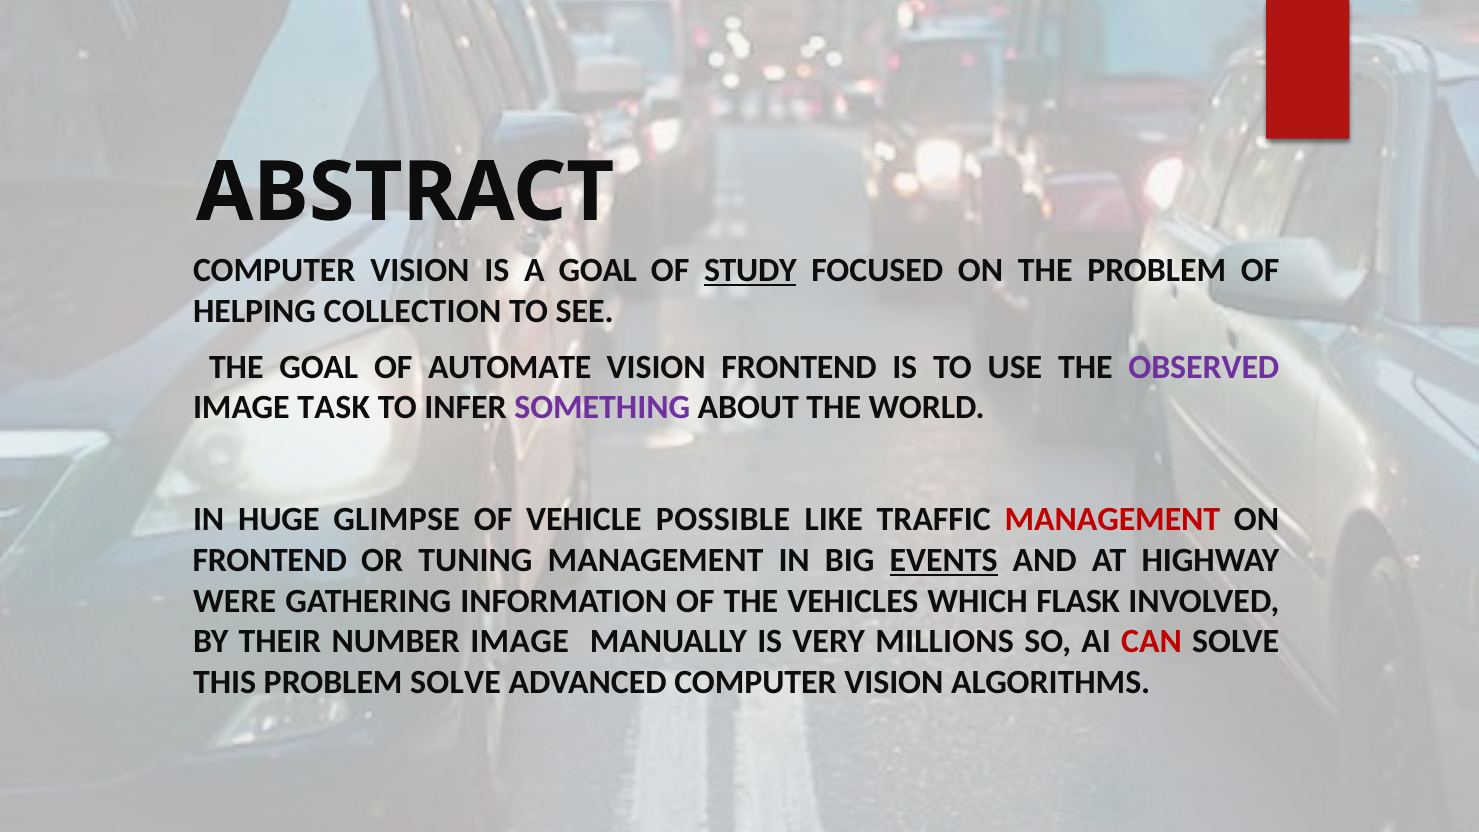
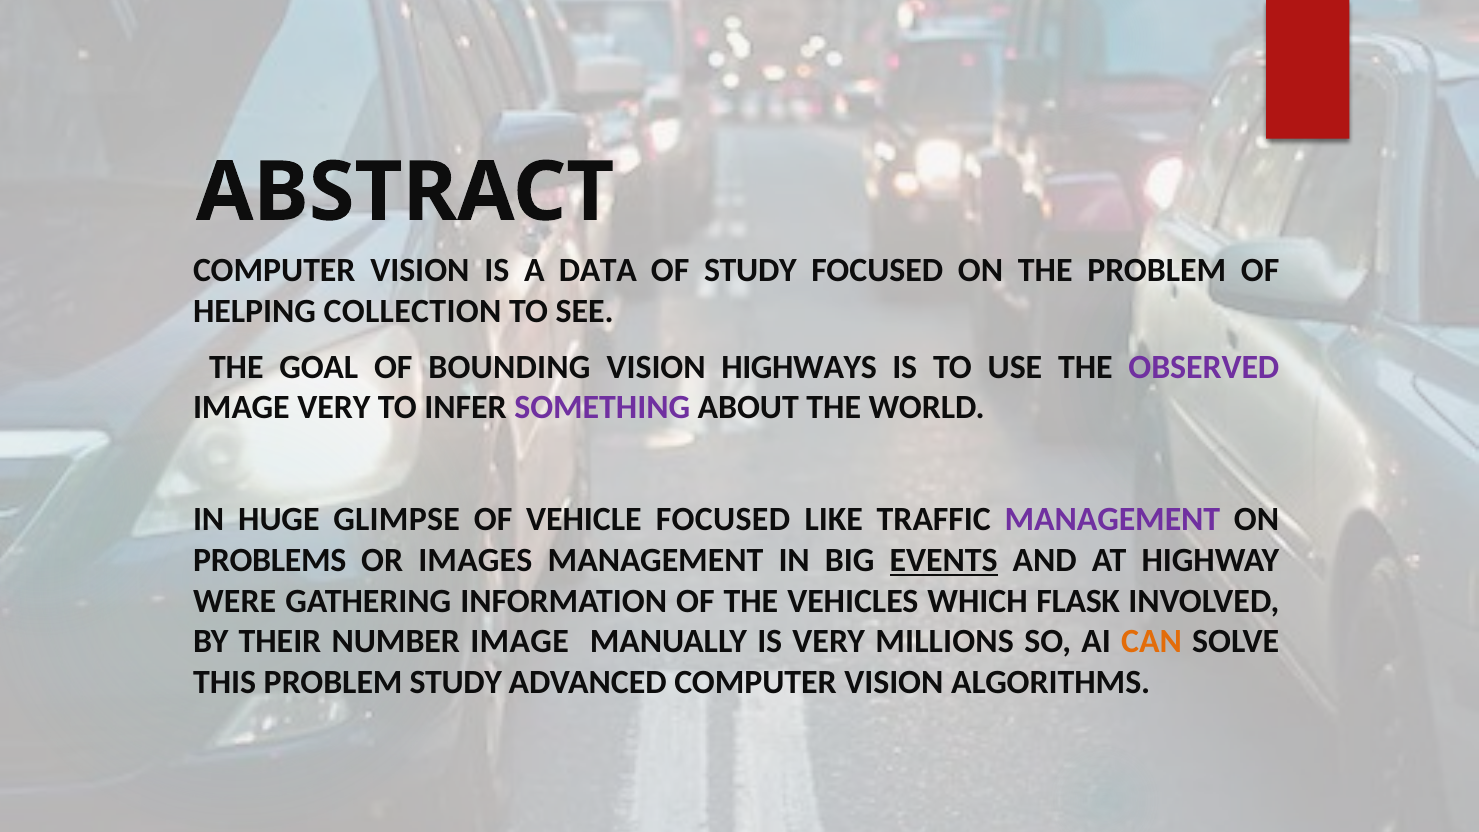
A GOAL: GOAL -> DATA (598, 270)
STUDY underline: present -> none (750, 270)
AUTOMATE: AUTOMATE -> BOUNDING (509, 367)
VISION FRONTEND: FRONTEND -> HIGHWAYS (799, 367)
IMAGE TASK: TASK -> VERY (334, 407)
VEHICLE POSSIBLE: POSSIBLE -> FOCUSED (723, 520)
MANAGEMENT colour: red -> purple (1112, 520)
FRONTEND: FRONTEND -> PROBLEMS (270, 560)
TUNING: TUNING -> IMAGES (475, 560)
CAN colour: red -> orange (1152, 641)
PROBLEM SOLVE: SOLVE -> STUDY (456, 682)
